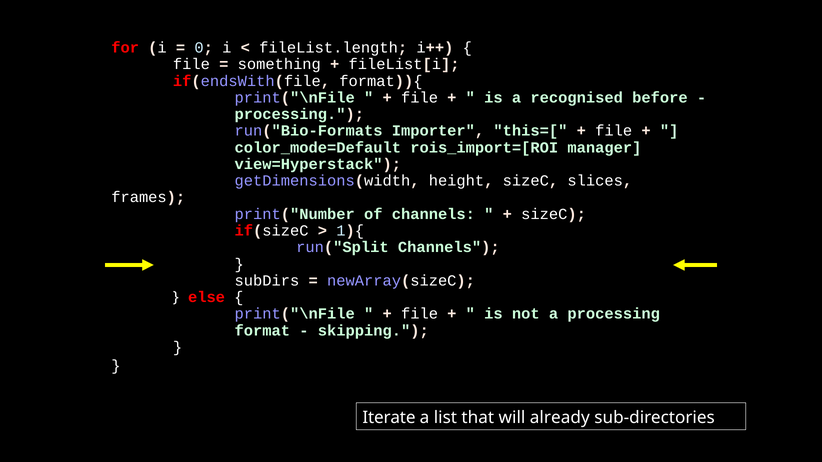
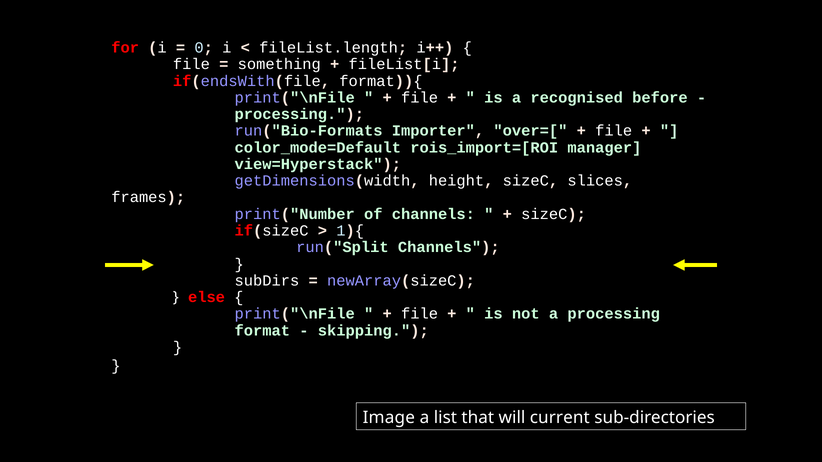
this=[: this=[ -> over=[ (530, 131)
Iterate: Iterate -> Image (389, 418)
already: already -> current (560, 418)
